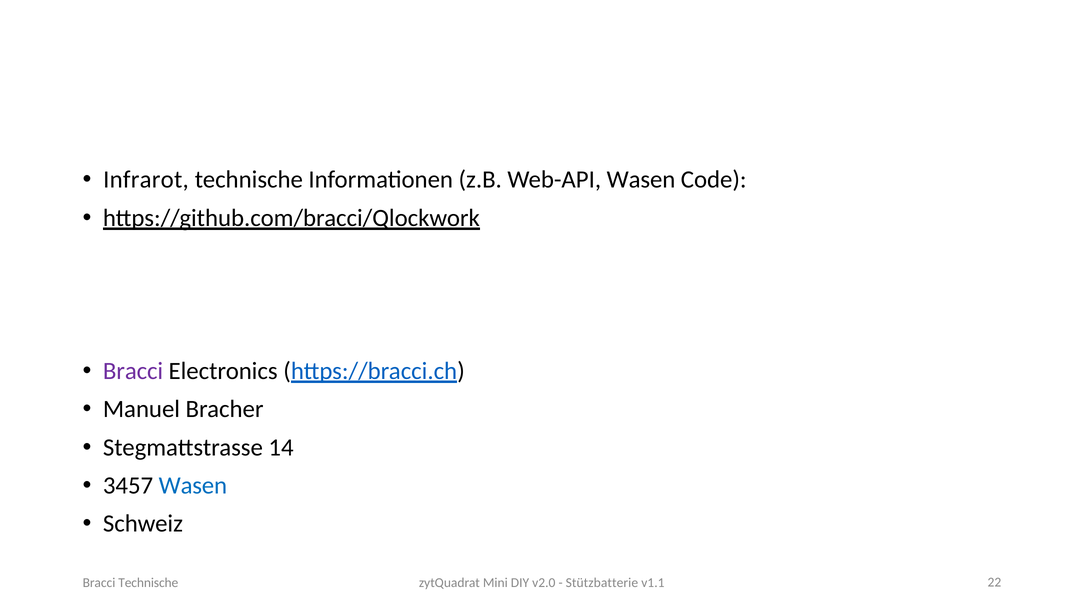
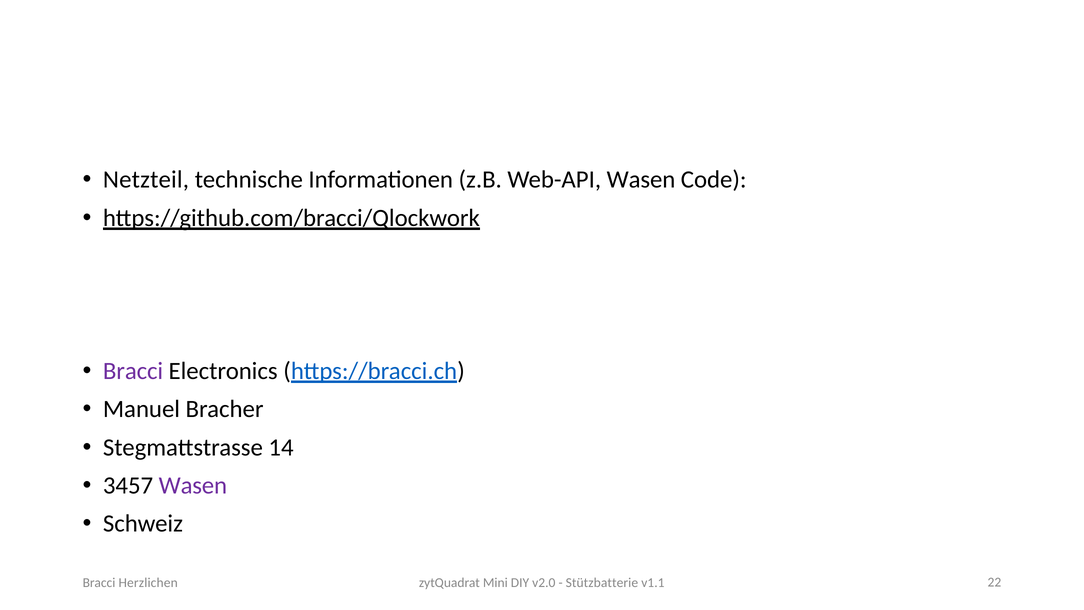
Infrarot: Infrarot -> Netzteil (146, 180)
Wasen colour: blue -> purple (193, 485)
Bracci Technische: Technische -> Herzlichen (148, 582)
